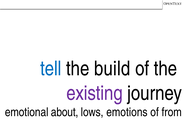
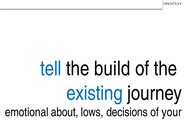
existing colour: purple -> blue (94, 93)
emotions: emotions -> decisions (127, 112)
from: from -> your (172, 112)
